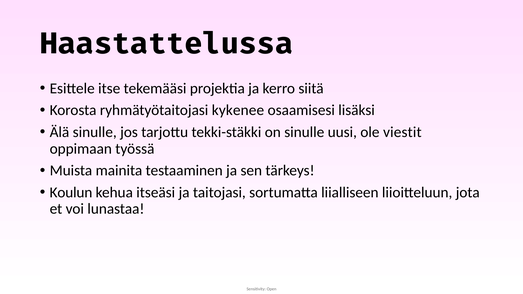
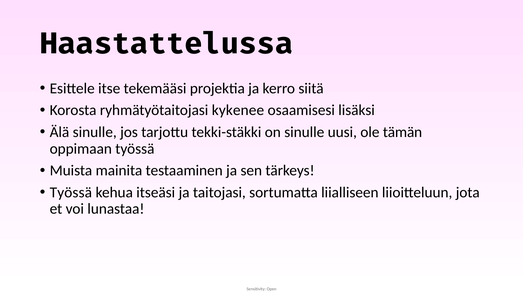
viestit: viestit -> tämän (403, 132)
Koulun: Koulun -> Työssä (71, 193)
